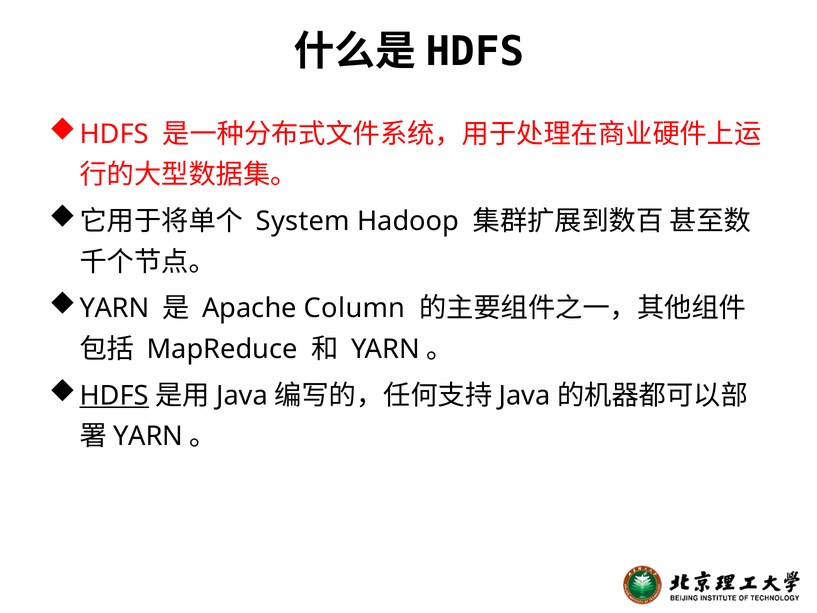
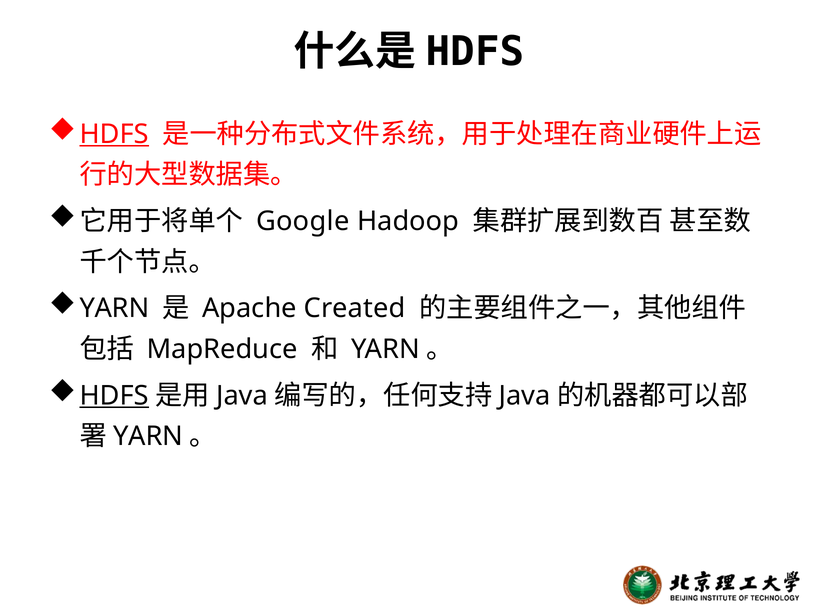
HDFS underline: none -> present (114, 134)
System: System -> Google (303, 221)
Column: Column -> Created (355, 308)
